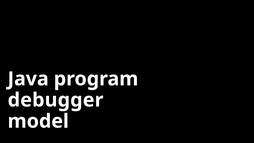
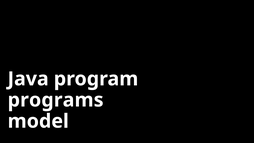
debugger: debugger -> programs (56, 100)
